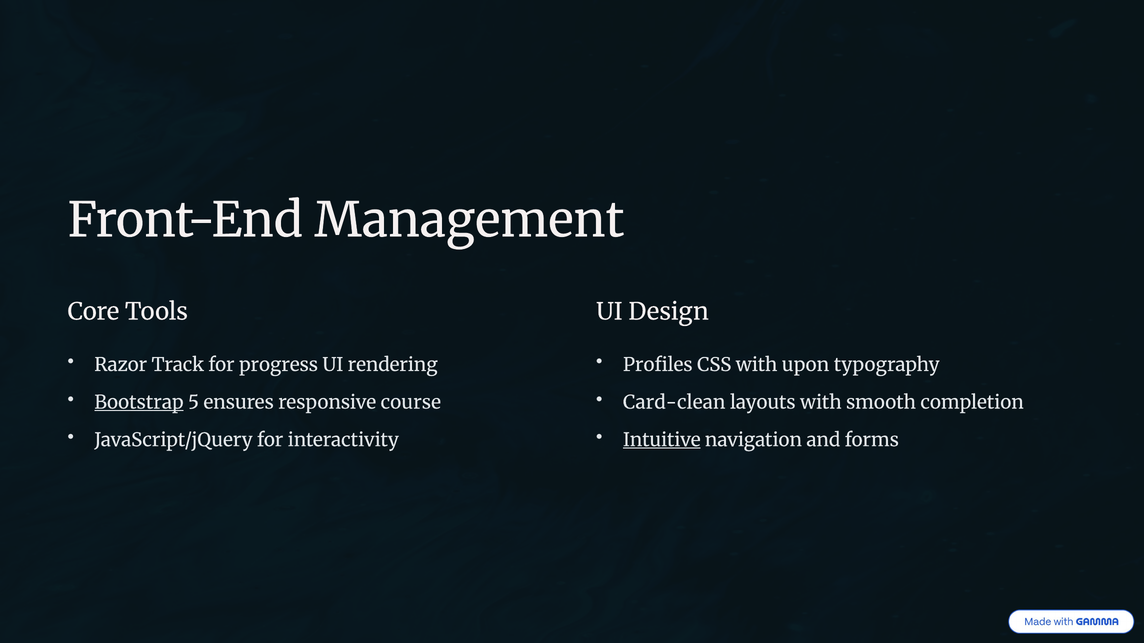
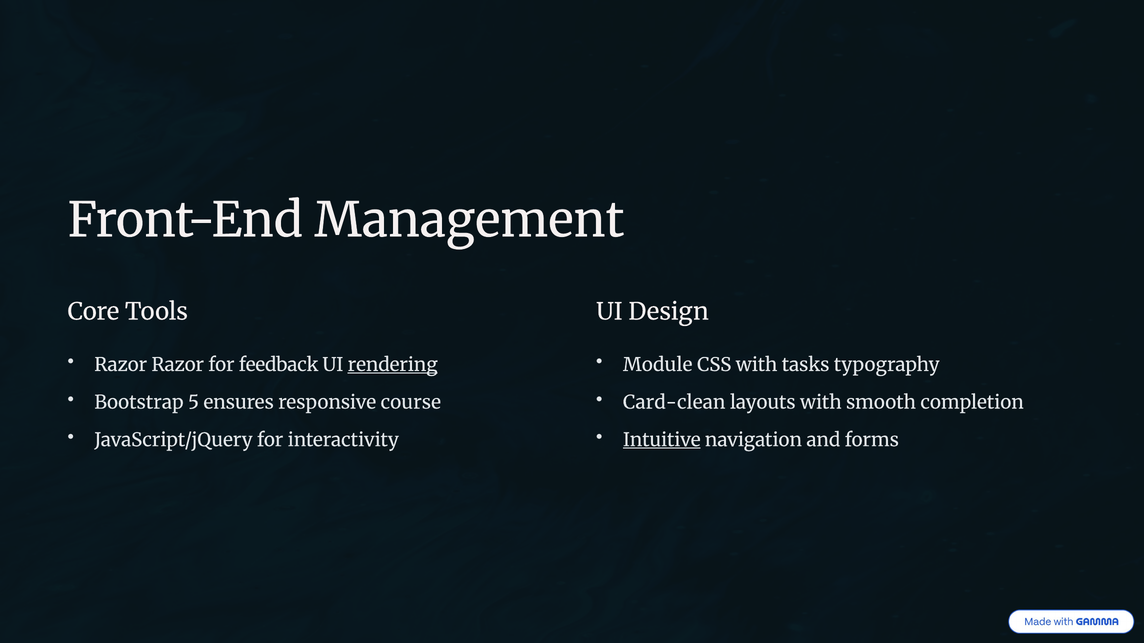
Razor Track: Track -> Razor (178, 365)
progress: progress -> feedback (279, 365)
rendering underline: none -> present (393, 365)
Profiles: Profiles -> Module (658, 365)
upon: upon -> tasks (806, 365)
Bootstrap underline: present -> none (139, 403)
